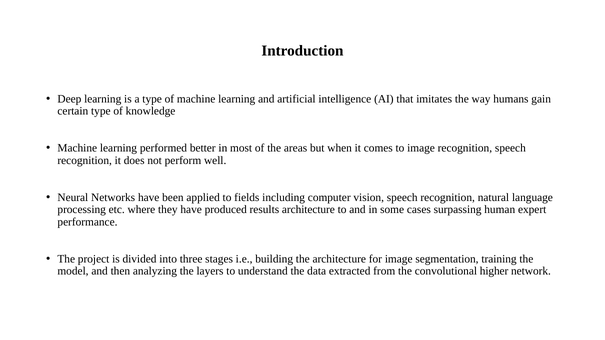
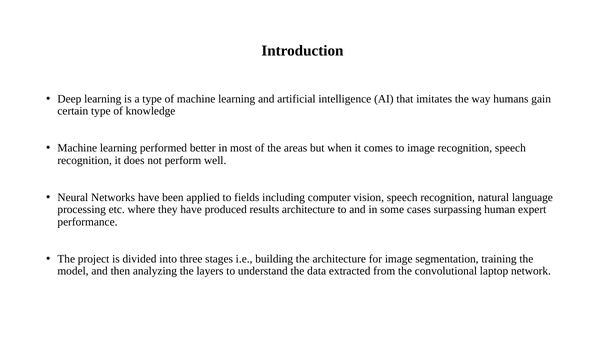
higher: higher -> laptop (494, 272)
